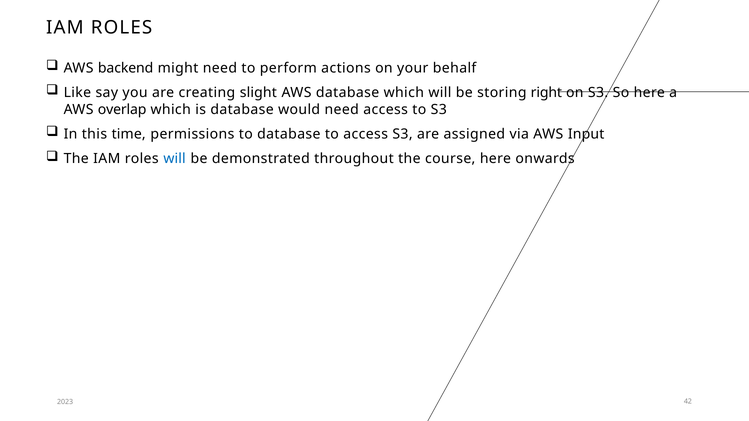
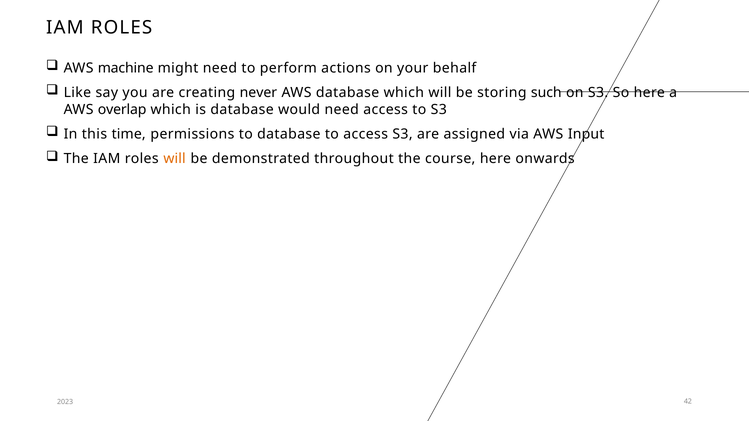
backend: backend -> machine (126, 68)
slight: slight -> never (258, 93)
right: right -> such (546, 93)
will colour: blue -> orange (175, 159)
